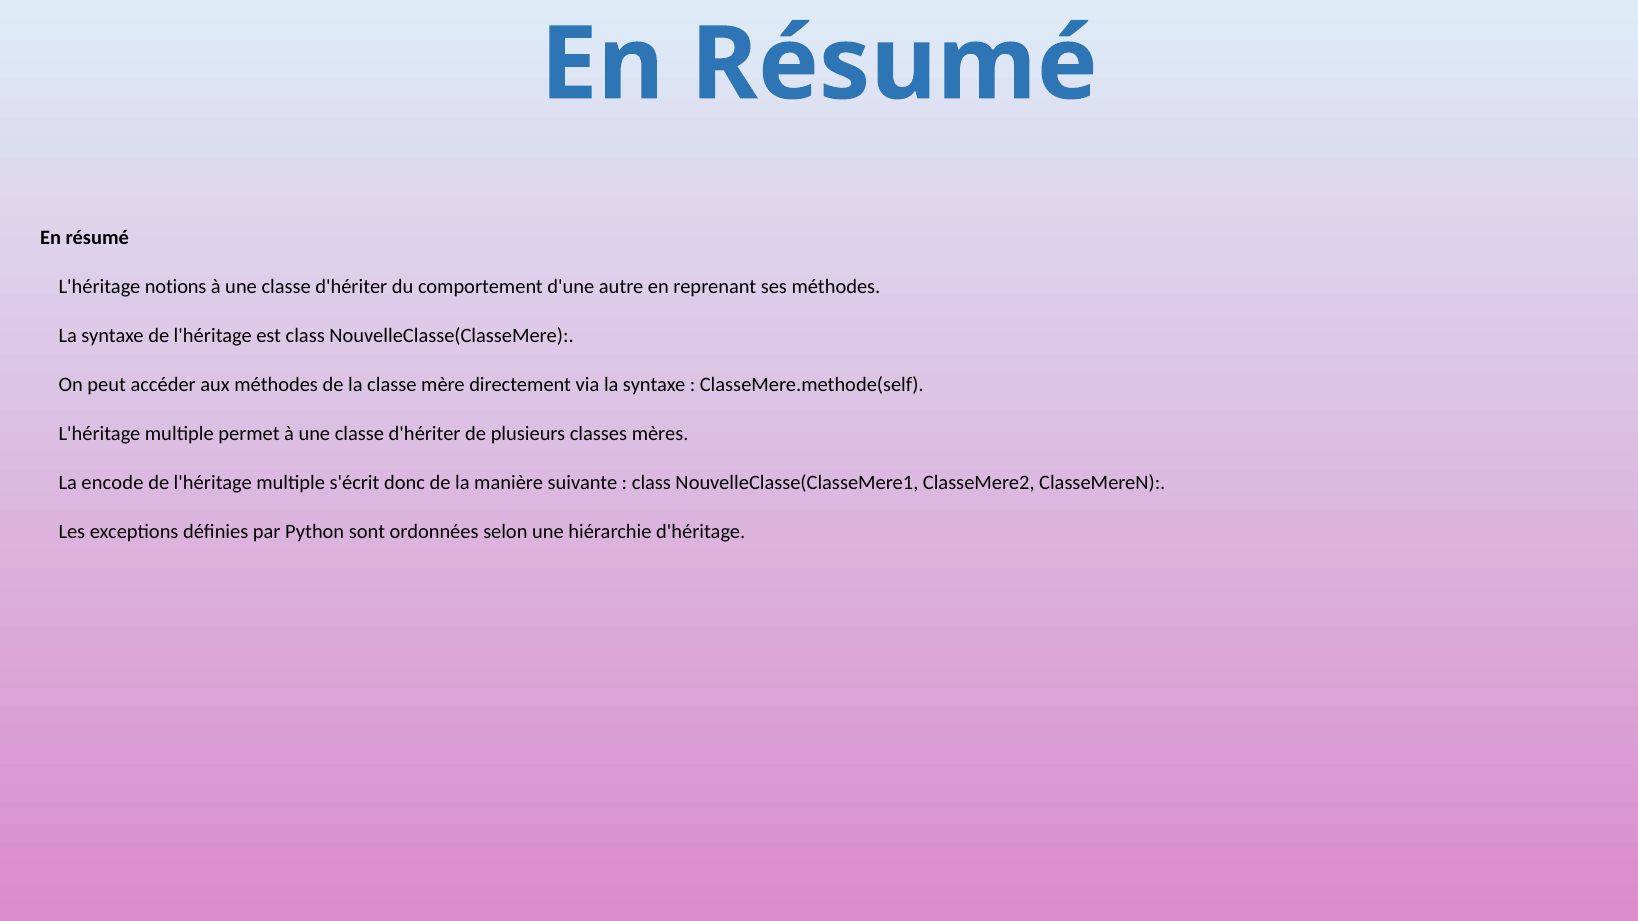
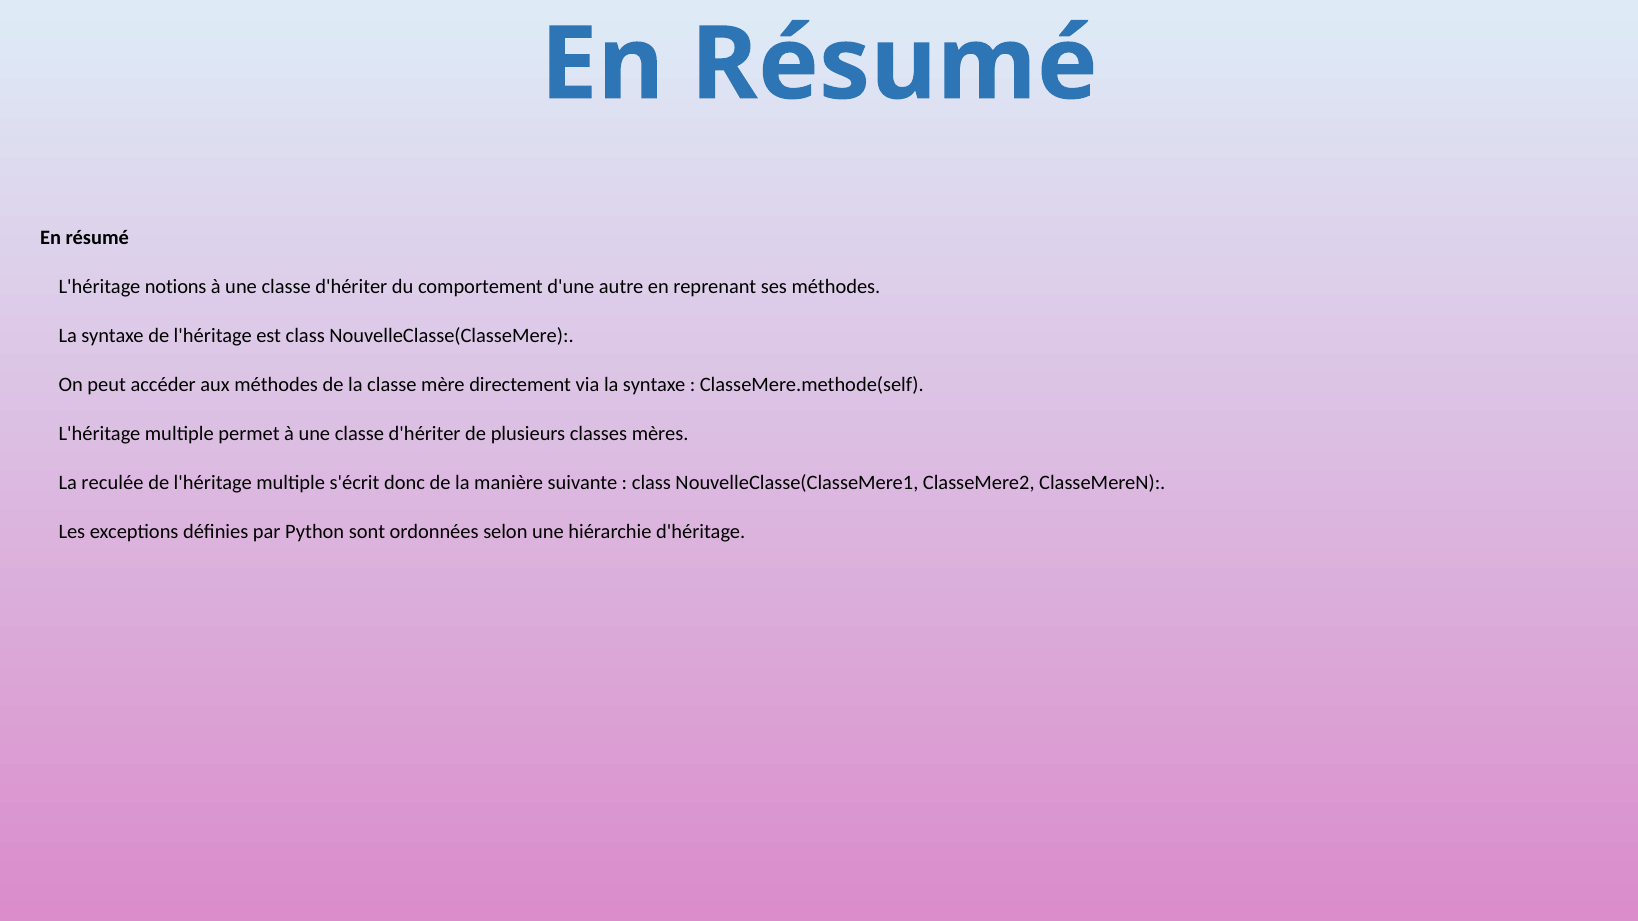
encode: encode -> reculée (113, 483)
